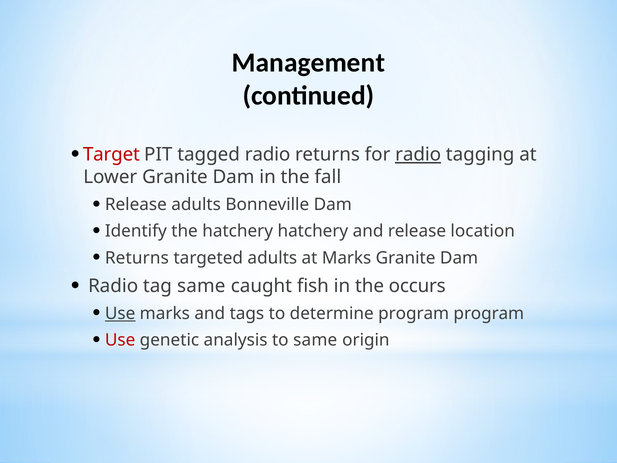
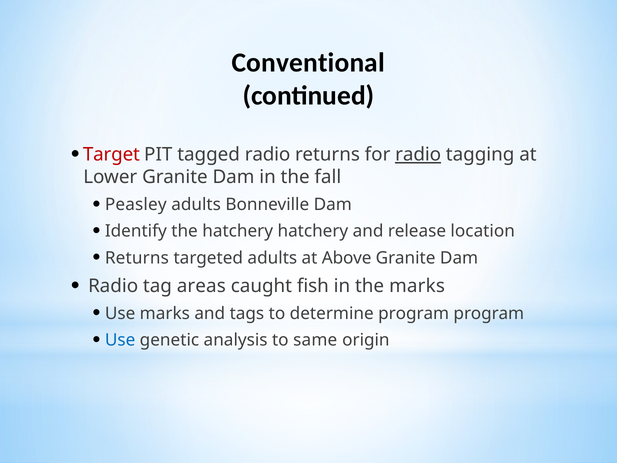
Management: Management -> Conventional (308, 63)
Release: Release -> Peasley (136, 205)
at Marks: Marks -> Above (347, 258)
tag same: same -> areas (201, 286)
the occurs: occurs -> marks (417, 286)
Use underline: present -> none (120, 313)
Use colour: red -> blue (120, 340)
